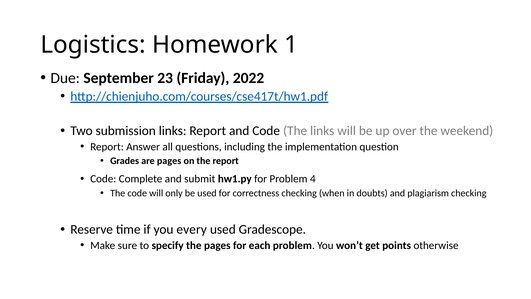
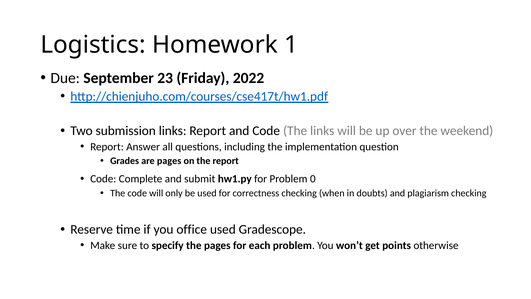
4: 4 -> 0 (313, 179)
every: every -> office (192, 229)
